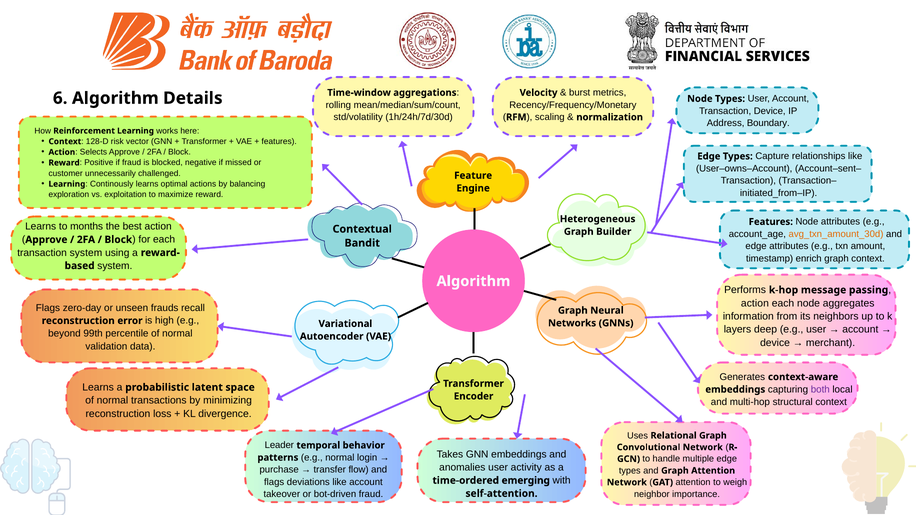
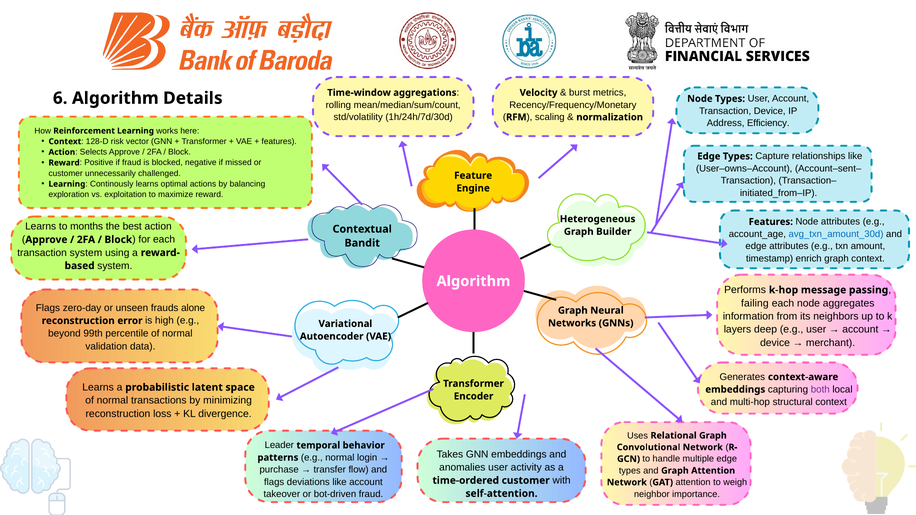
Boundary: Boundary -> Efficiency (768, 123)
avg_txn_amount_30d colour: orange -> blue (836, 234)
action: action -> failing (755, 303)
recall: recall -> alone (193, 308)
time-ordered emerging: emerging -> customer (526, 481)
